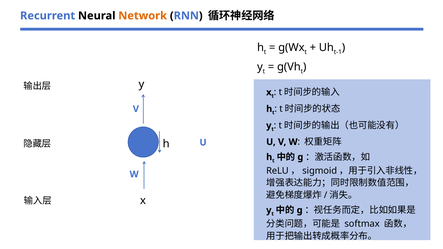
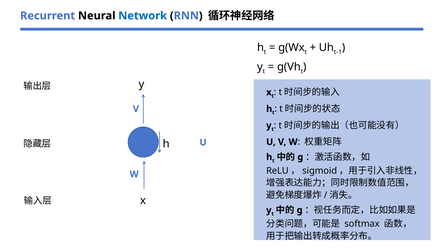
Network colour: orange -> blue (143, 16)
